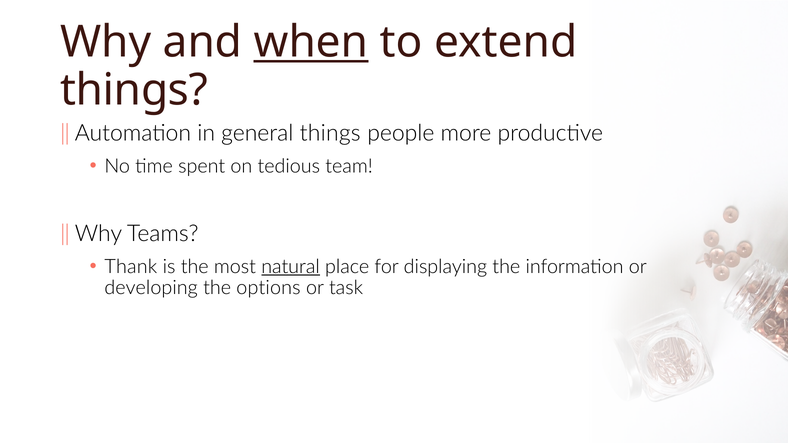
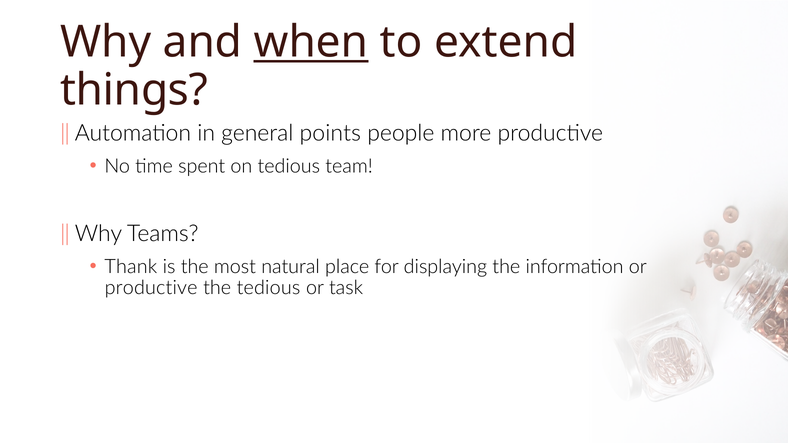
general things: things -> points (330, 133)
natural underline: present -> none (291, 267)
developing: developing -> productive (151, 288)
the options: options -> tedious (268, 288)
